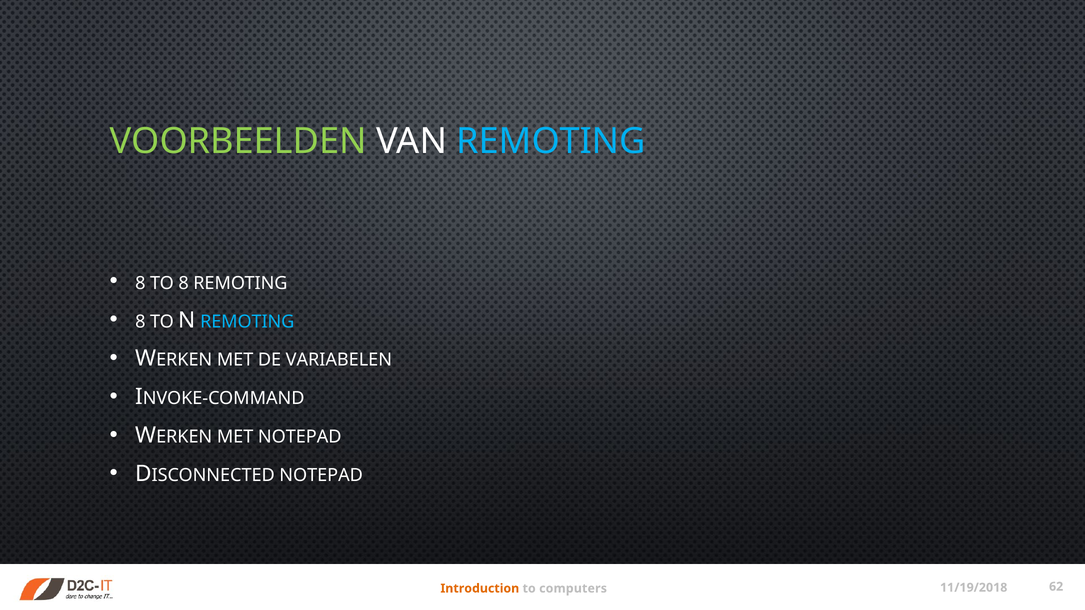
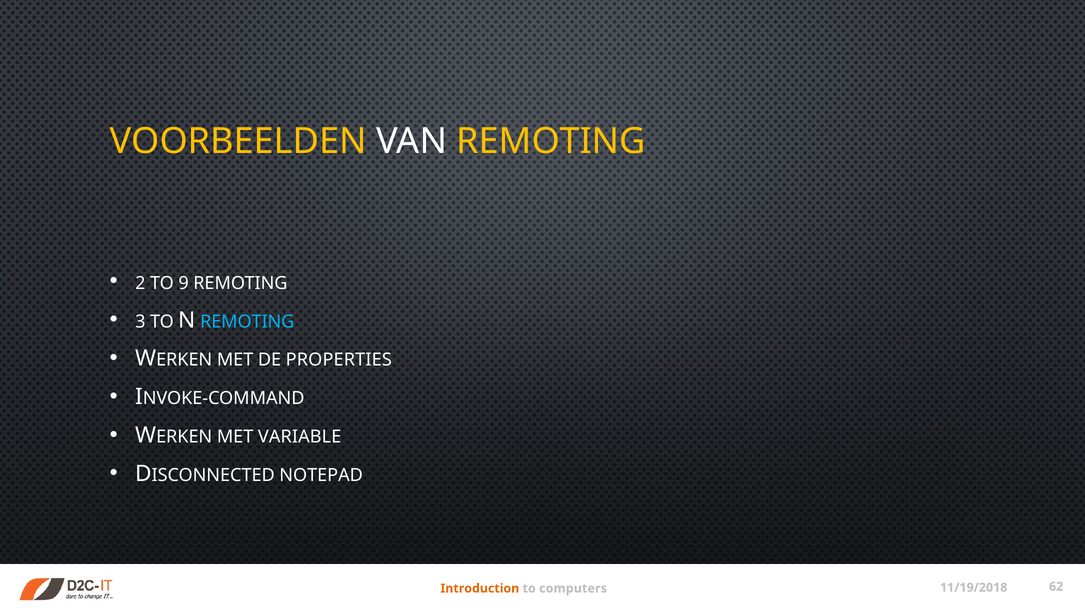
VOORBEELDEN colour: light green -> yellow (238, 142)
REMOTING colour: light blue -> yellow (551, 142)
8: 8 -> 2 (140, 283)
TO 8: 8 -> 9 (184, 283)
8: 8 -> 3 (140, 322)
VARIABELEN: VARIABELEN -> PROPERTIES (339, 360)
MET NOTEPAD: NOTEPAD -> VARIABLE (300, 437)
